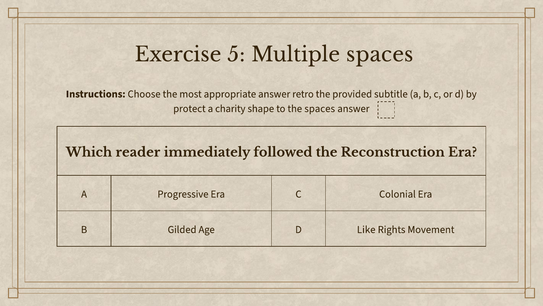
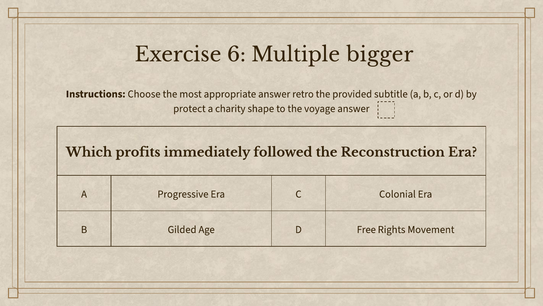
5: 5 -> 6 (237, 55)
Multiple spaces: spaces -> bigger (380, 55)
the spaces: spaces -> voyage (320, 108)
reader: reader -> profits (138, 152)
Like: Like -> Free (366, 229)
